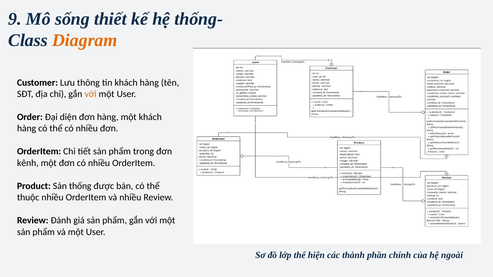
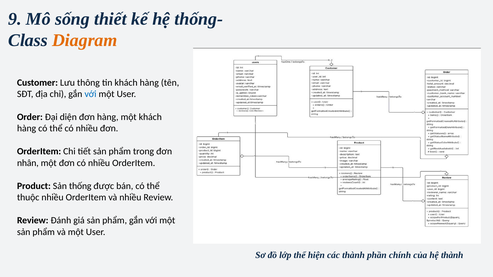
với colour: orange -> blue (91, 94)
kênh: kênh -> nhân (28, 163)
hệ ngoài: ngoài -> thành (452, 255)
